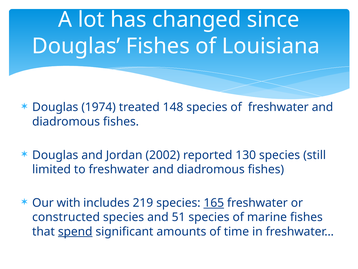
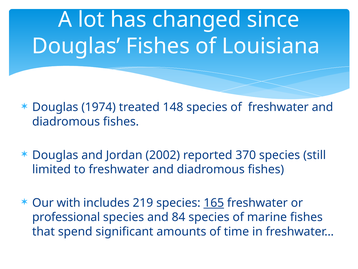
130: 130 -> 370 (246, 155)
constructed: constructed -> professional (66, 217)
51: 51 -> 84 (179, 217)
spend underline: present -> none (75, 231)
